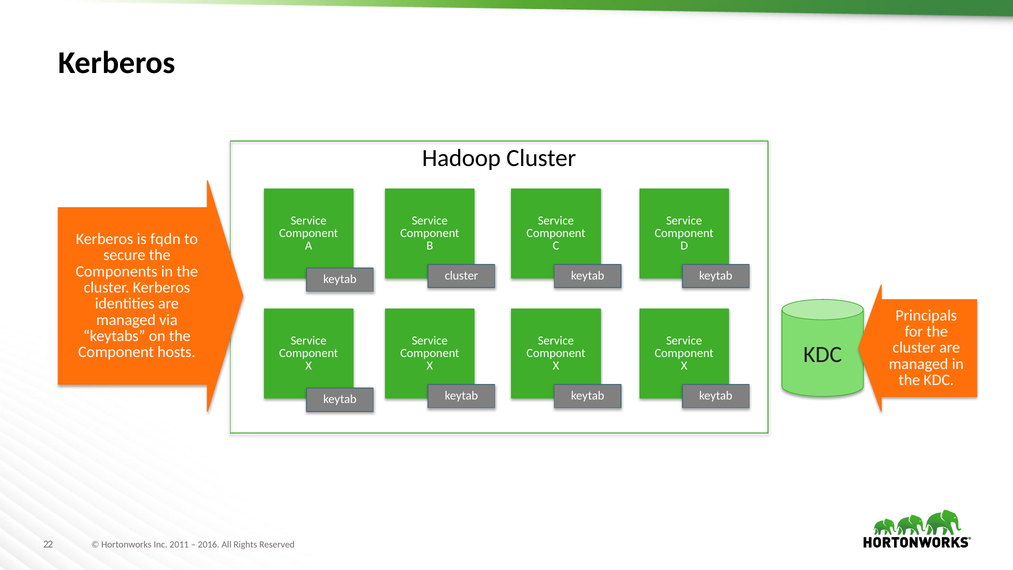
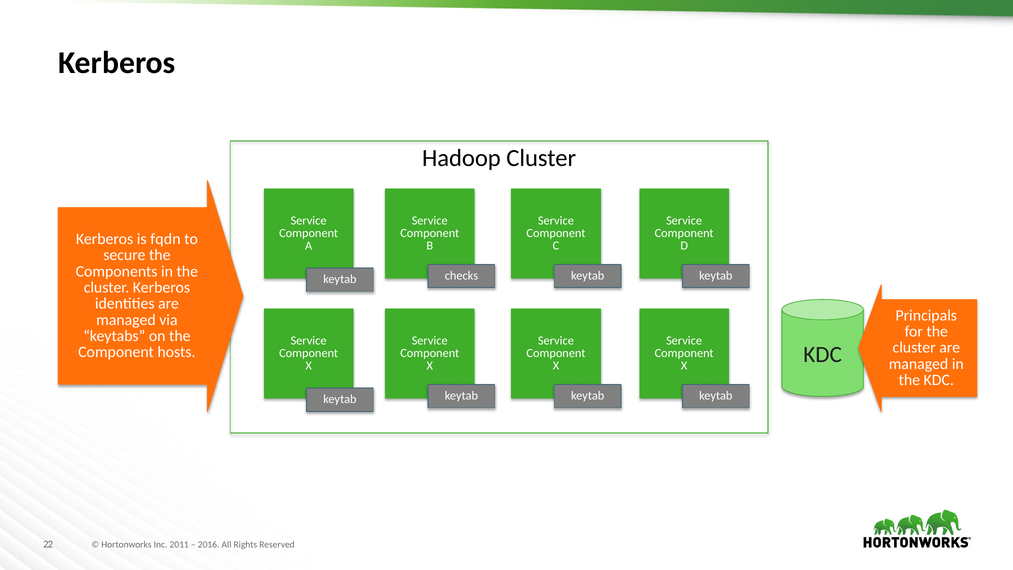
cluster: cluster -> checks (461, 276)
